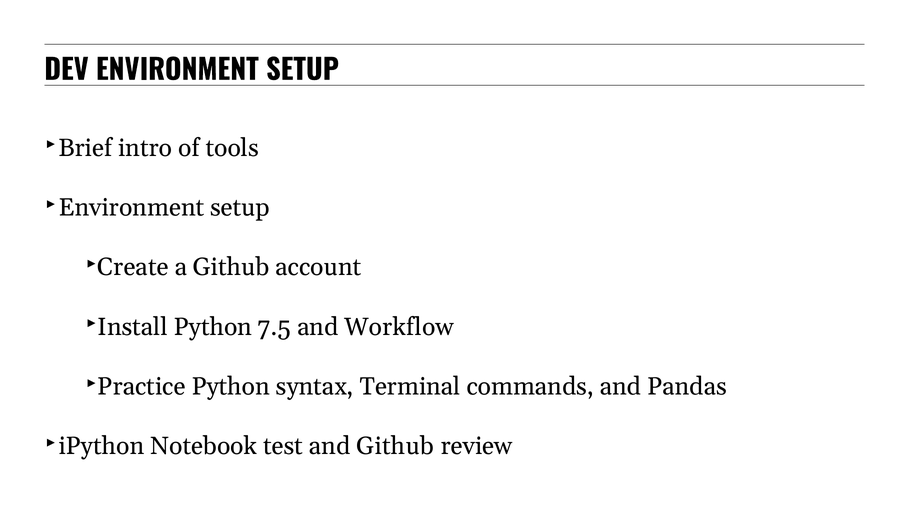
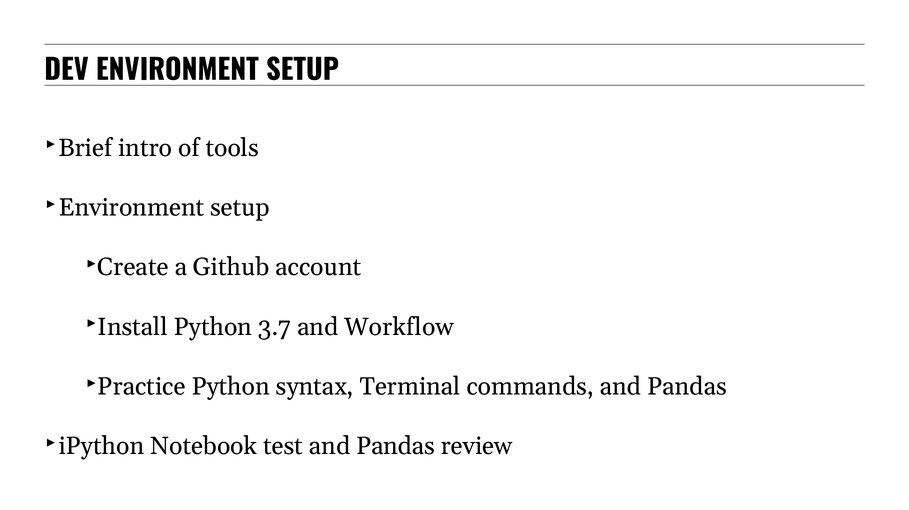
7.5: 7.5 -> 3.7 (274, 327)
test and Github: Github -> Pandas (396, 447)
